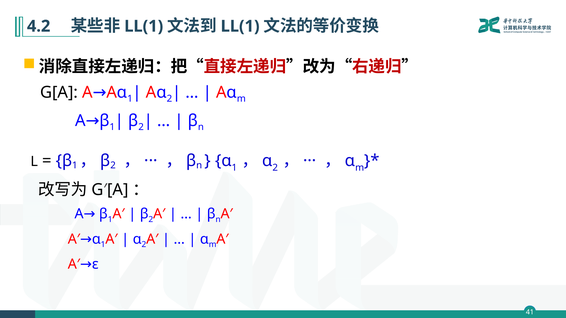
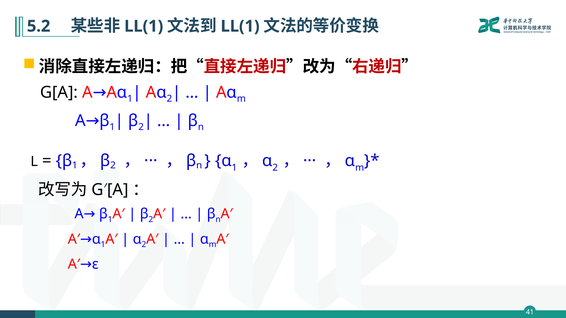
4.2: 4.2 -> 5.2 (39, 26)
